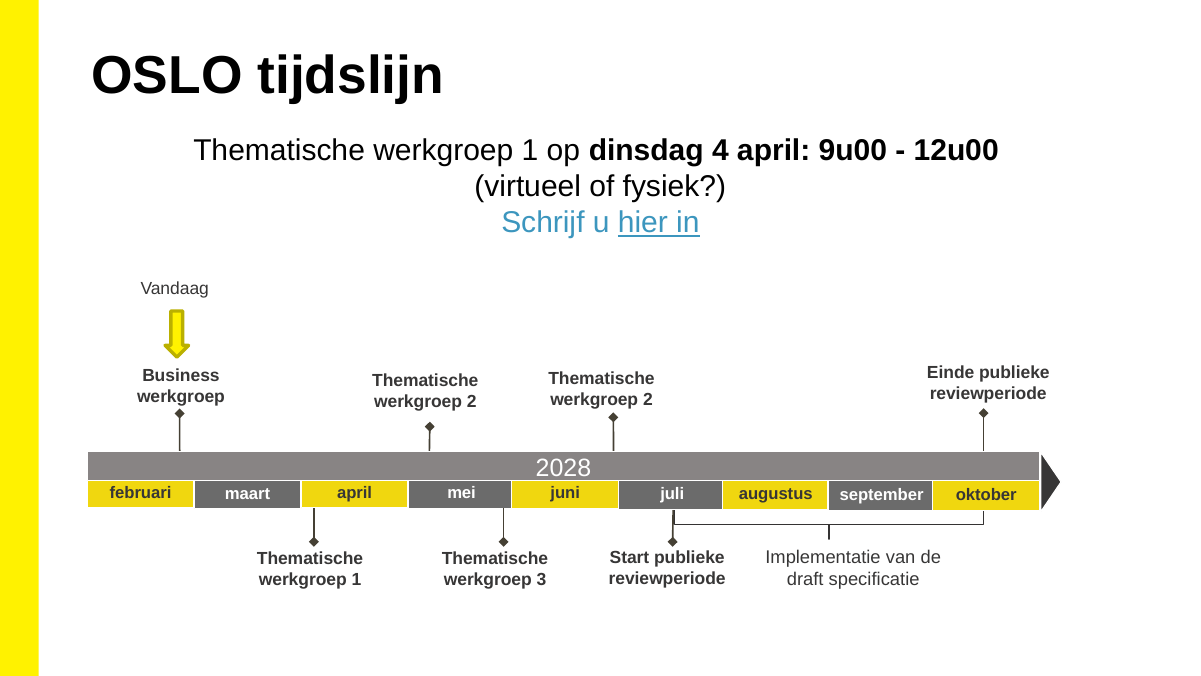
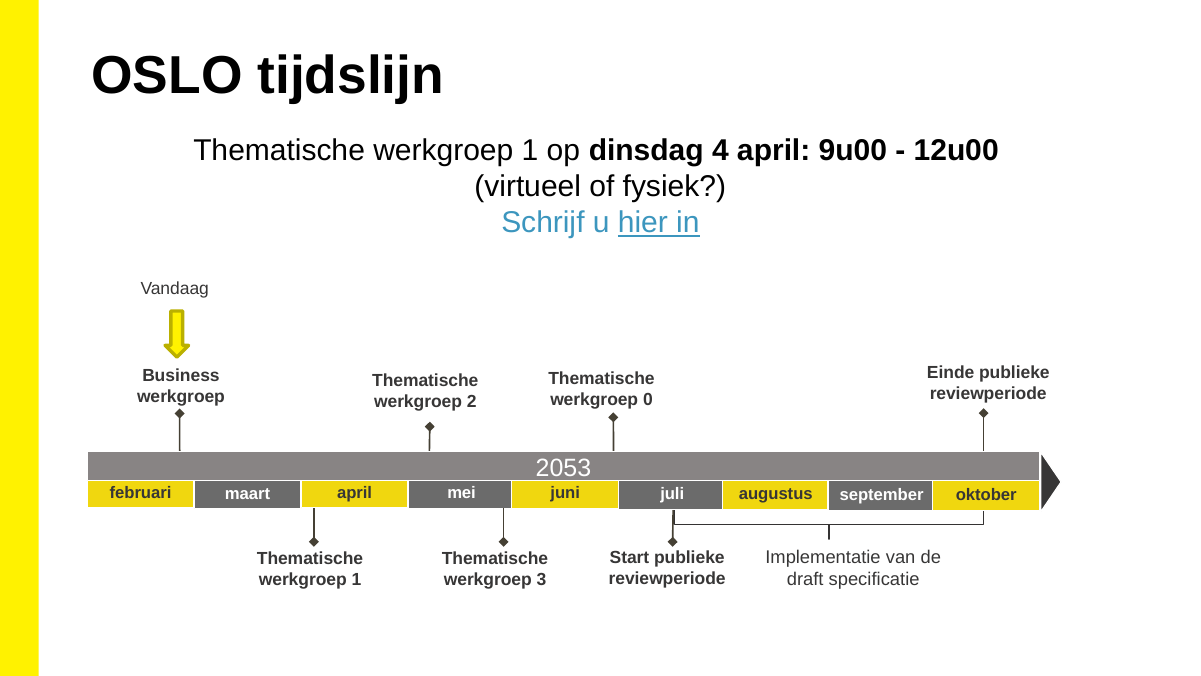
2: 2 -> 0 (648, 399)
2028: 2028 -> 2053 (563, 468)
